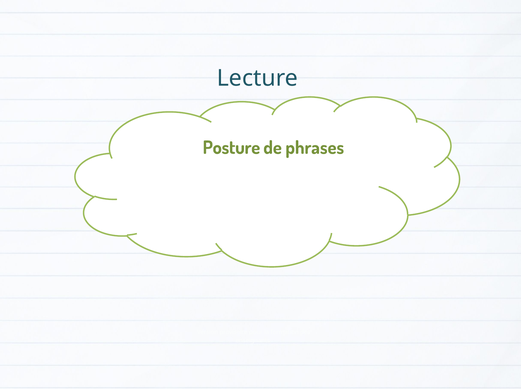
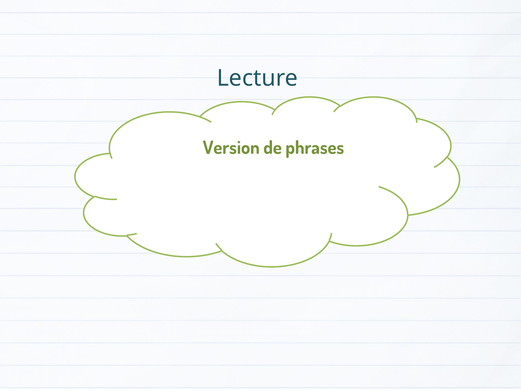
Posture: Posture -> Version (231, 148)
